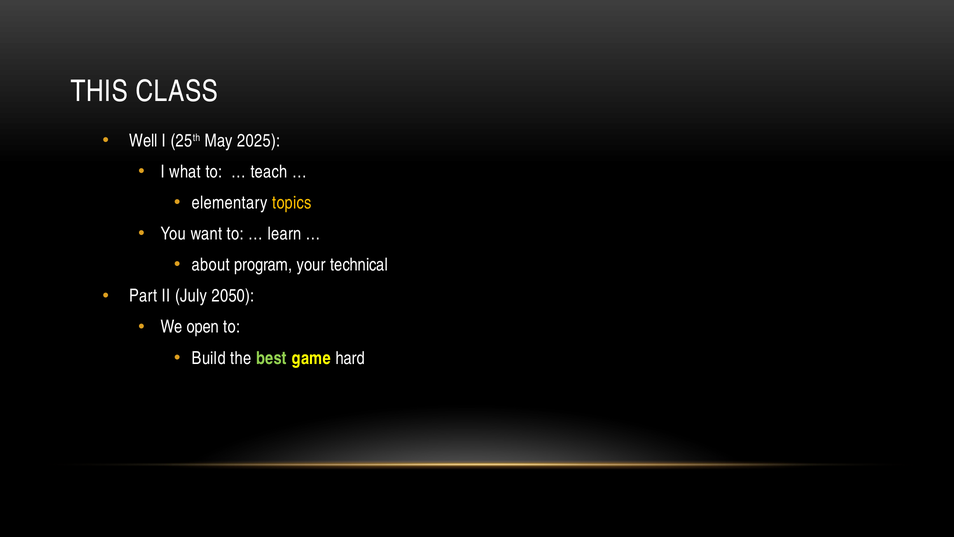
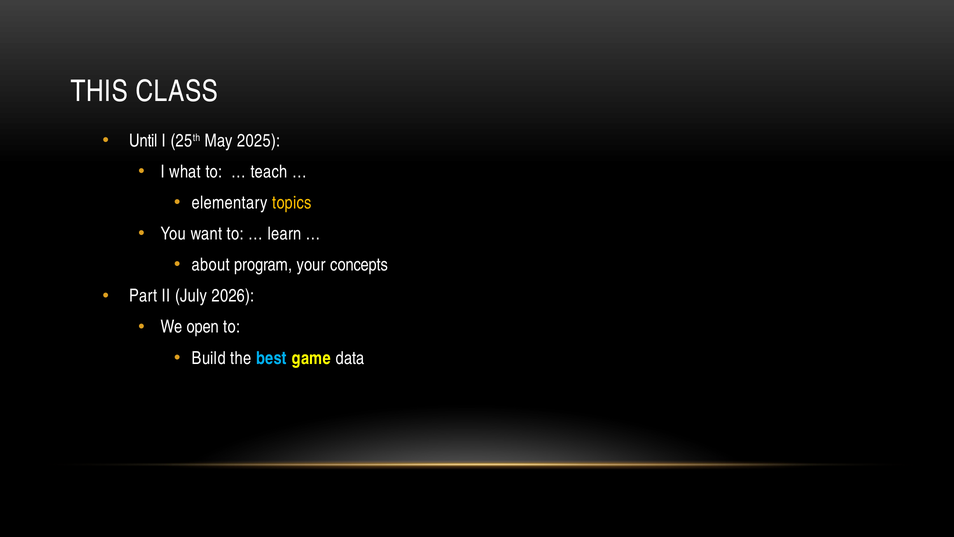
Well: Well -> Until (143, 141)
technical: technical -> concepts (359, 265)
2050: 2050 -> 2026 (233, 296)
best colour: light green -> light blue (272, 358)
hard: hard -> data (350, 358)
